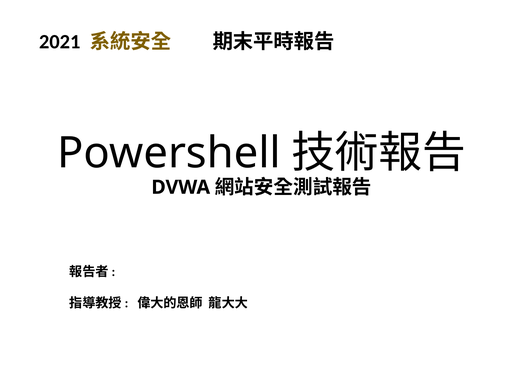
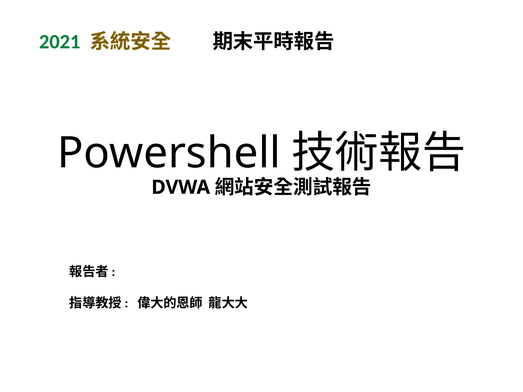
2021 colour: black -> green (60, 42)
